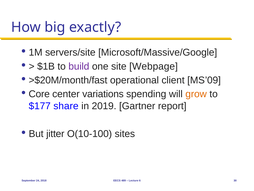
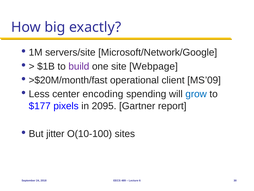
Microsoft/Massive/Google: Microsoft/Massive/Google -> Microsoft/Network/Google (158, 52)
Core: Core -> Less (39, 94)
variations: variations -> encoding (103, 94)
grow colour: orange -> blue (196, 94)
share: share -> pixels (66, 106)
2019: 2019 -> 2095 (104, 106)
